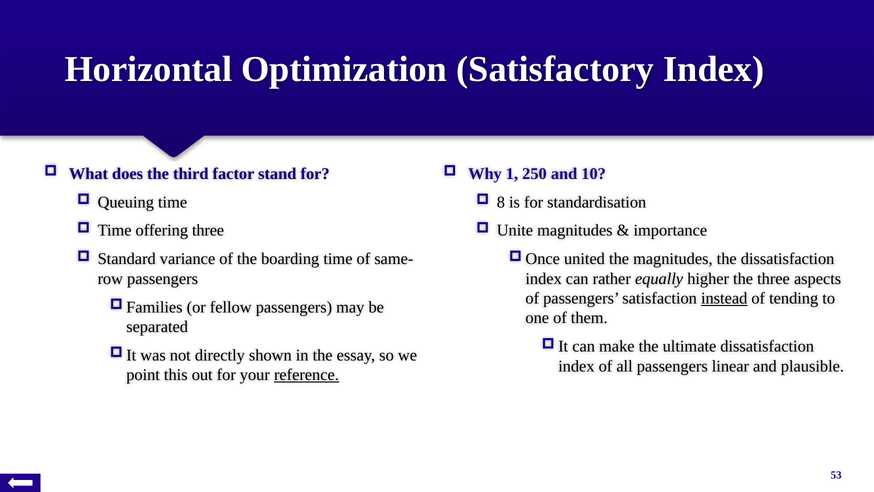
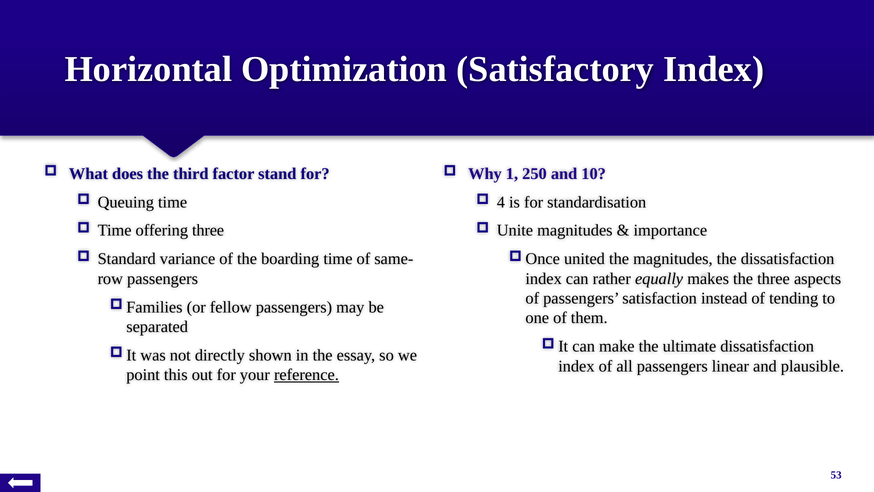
8: 8 -> 4 (501, 202)
higher: higher -> makes (708, 278)
instead underline: present -> none (724, 298)
